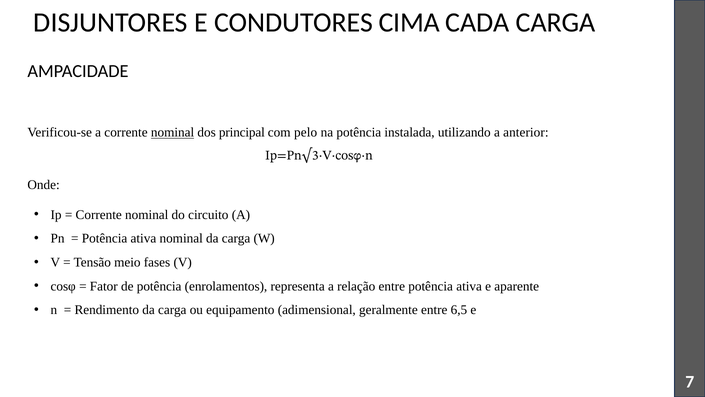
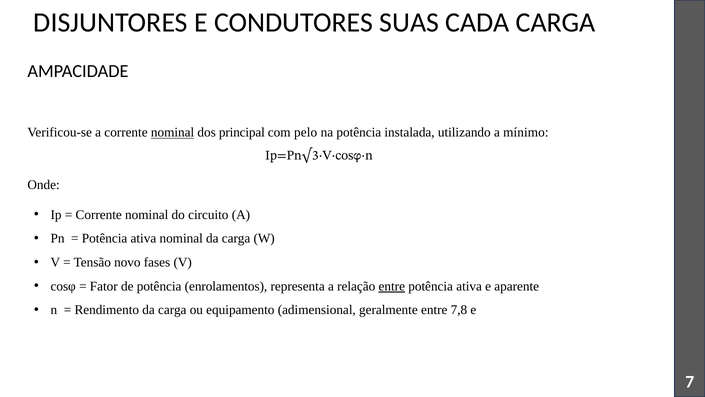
CIMA: CIMA -> SUAS (409, 23)
anterior: anterior -> mínimo (526, 132)
meio: meio -> novo (127, 262)
entre underline: none -> present (392, 286)
6,5: 6,5 -> 7,8 (459, 310)
